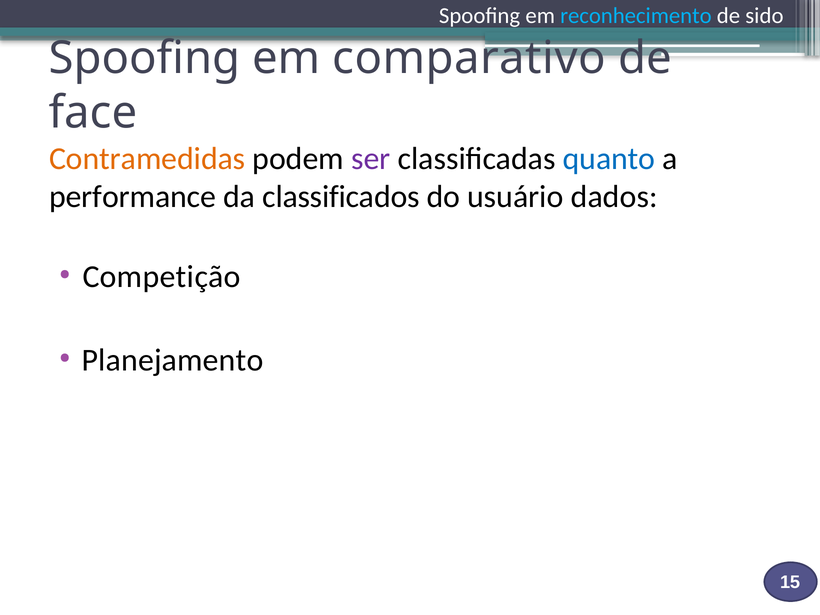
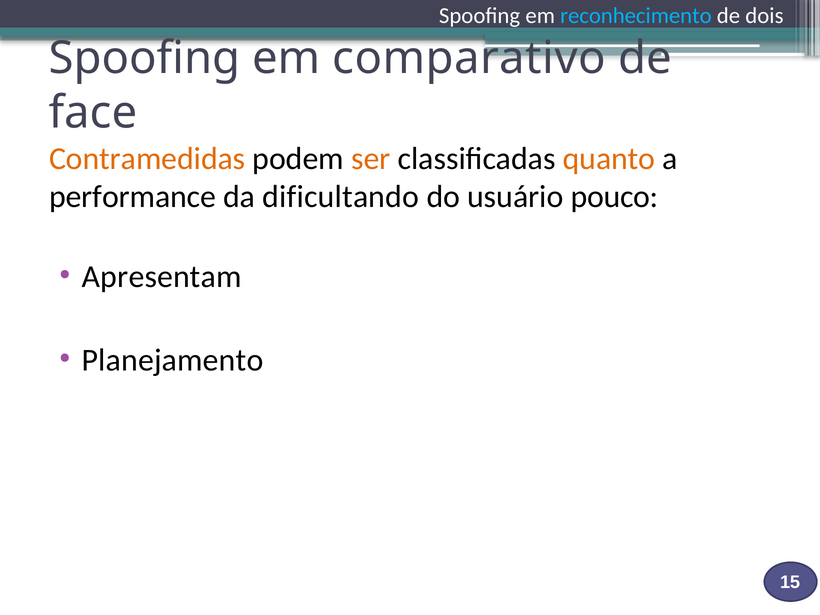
sido: sido -> dois (764, 16)
ser colour: purple -> orange (371, 159)
quanto colour: blue -> orange (609, 159)
classificados: classificados -> dificultando (341, 197)
dados: dados -> pouco (614, 197)
Competição: Competição -> Apresentam (162, 277)
